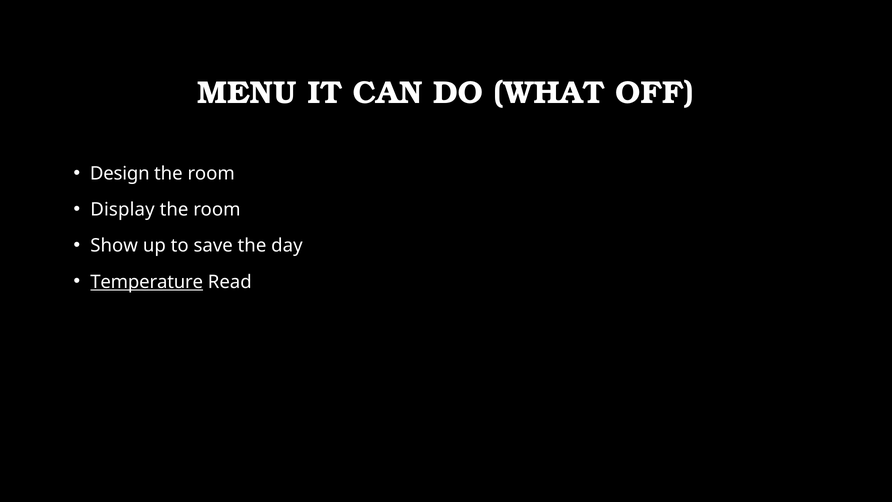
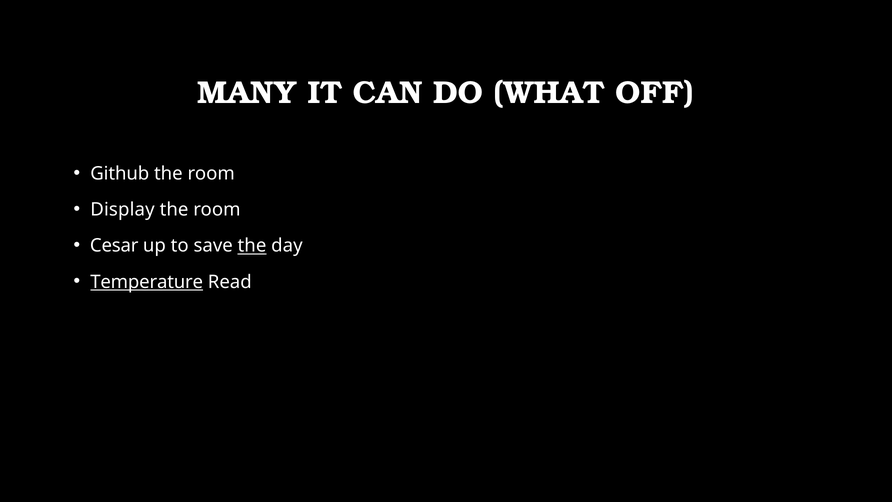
MENU: MENU -> MANY (247, 93)
Design: Design -> Github (120, 174)
Show: Show -> Cesar (114, 246)
the underline: none -> present (252, 246)
